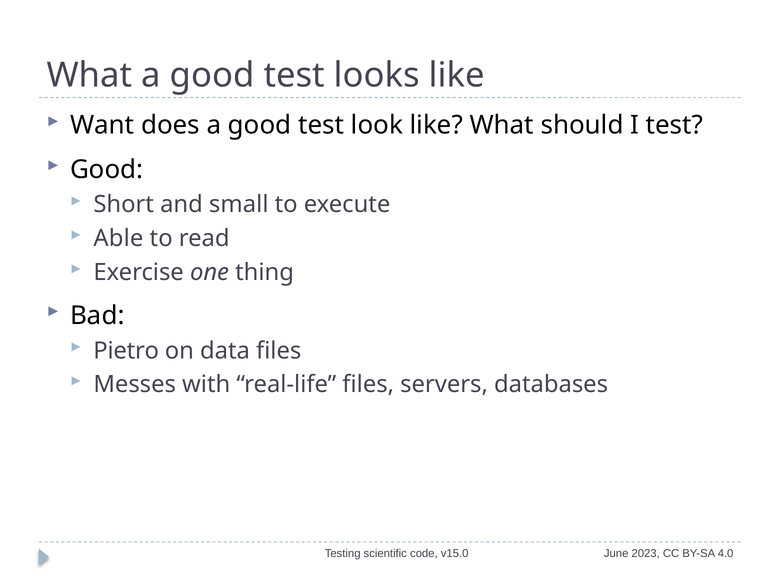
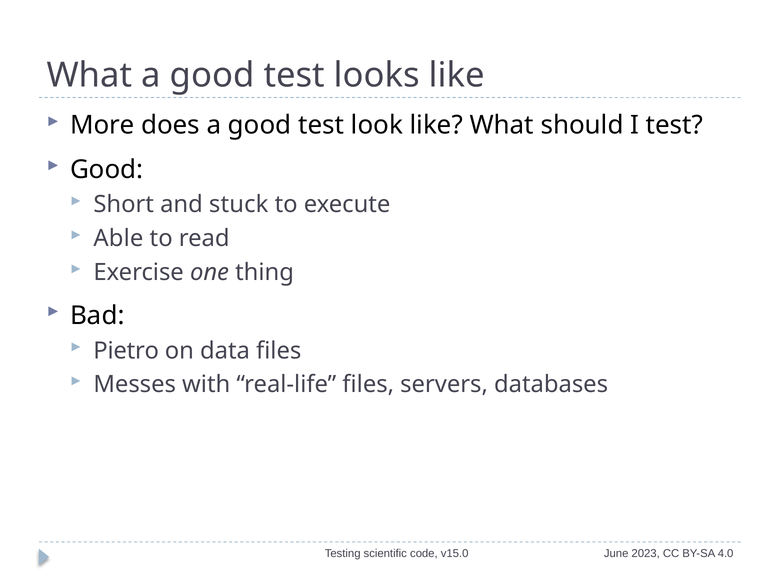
Want: Want -> More (102, 125)
small: small -> stuck (239, 205)
